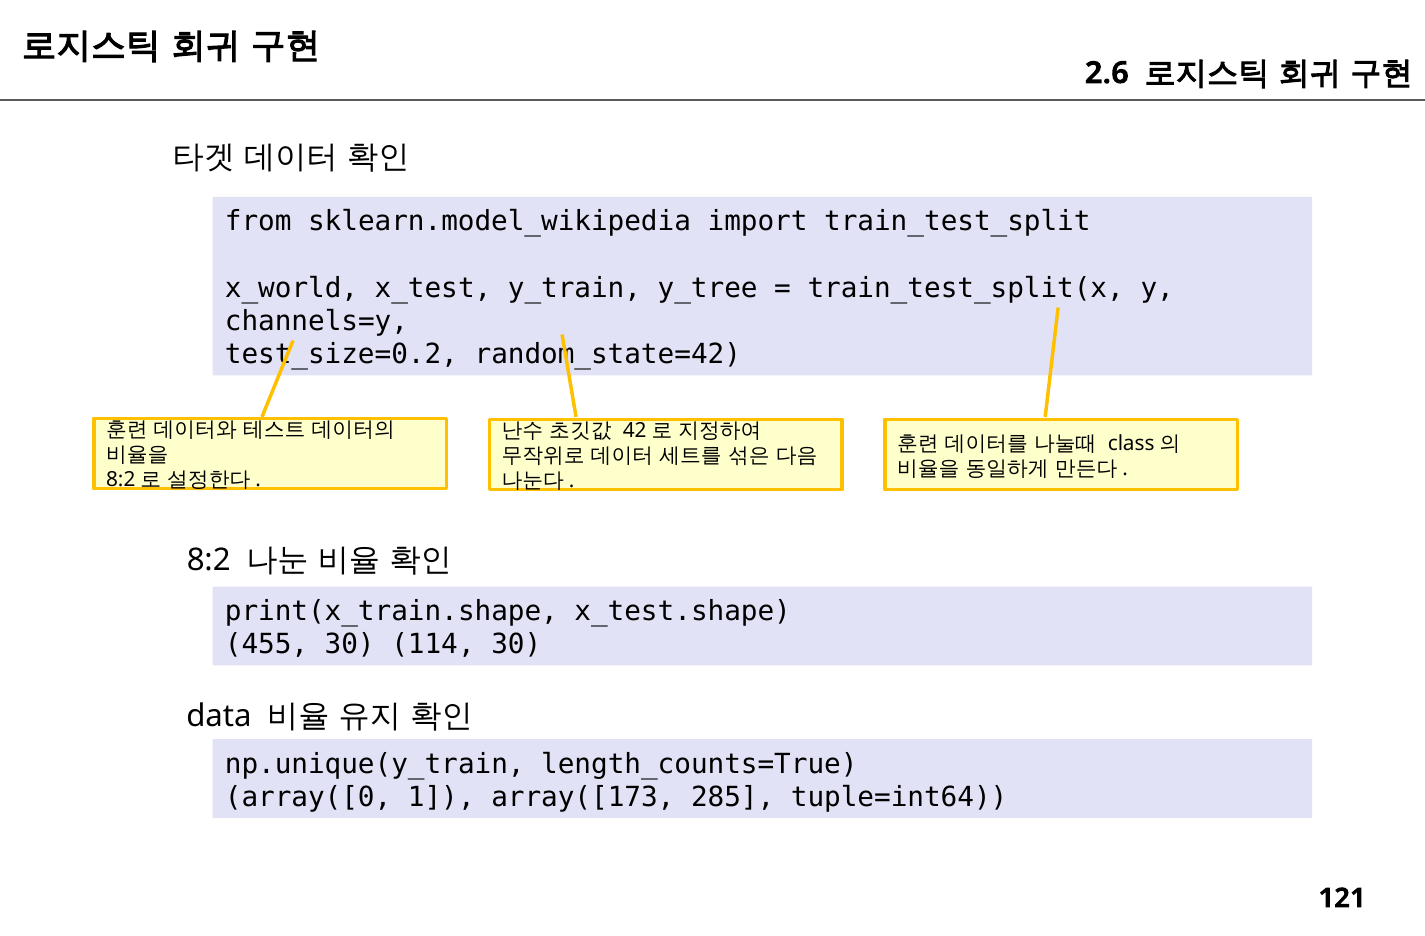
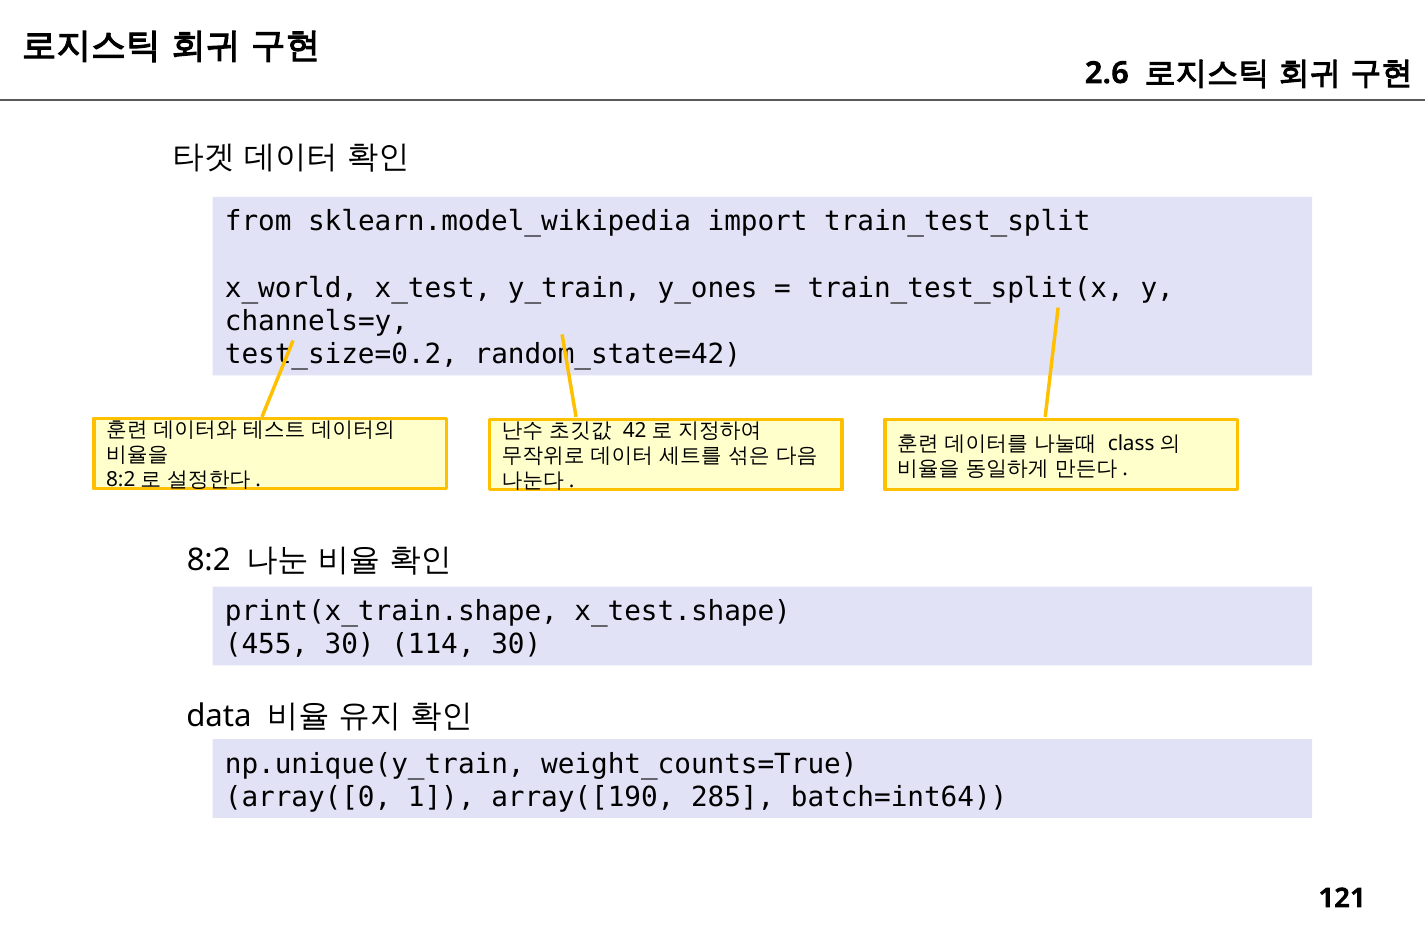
y_tree: y_tree -> y_ones (708, 288)
length_counts=True: length_counts=True -> weight_counts=True (699, 764)
array([173: array([173 -> array([190 (583, 797)
tuple=int64: tuple=int64 -> batch=int64 (899, 797)
